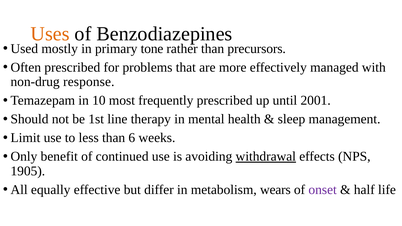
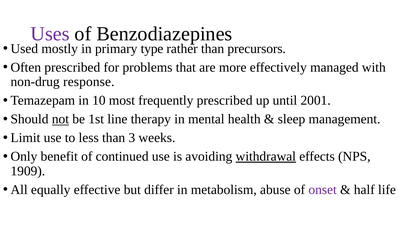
Uses colour: orange -> purple (50, 34)
tone: tone -> type (152, 49)
not underline: none -> present (60, 119)
6: 6 -> 3 (132, 138)
1905: 1905 -> 1909 (28, 171)
wears: wears -> abuse (275, 190)
